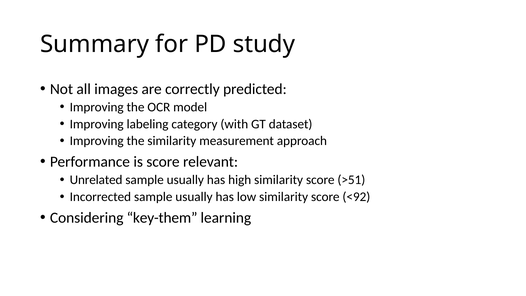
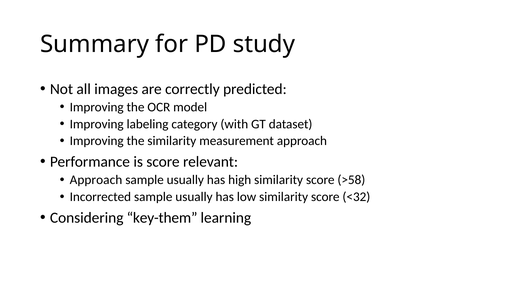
Unrelated: Unrelated -> Approach (96, 180)
>51: >51 -> >58 (351, 180)
<92: <92 -> <32 (356, 197)
